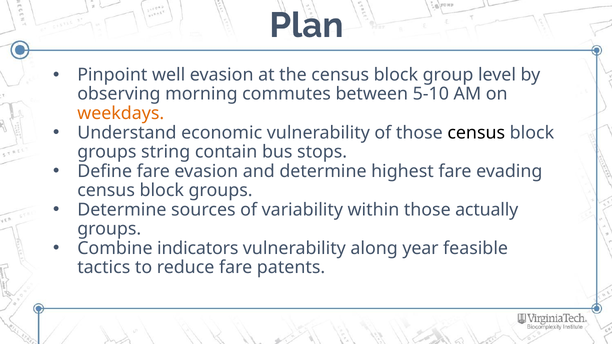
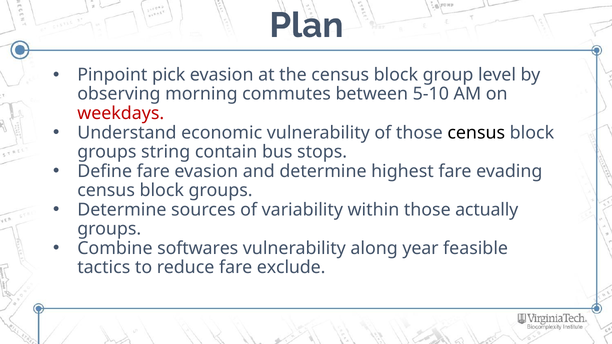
well: well -> pick (169, 75)
weekdays colour: orange -> red (121, 113)
indicators: indicators -> softwares (198, 248)
patents: patents -> exclude (291, 268)
